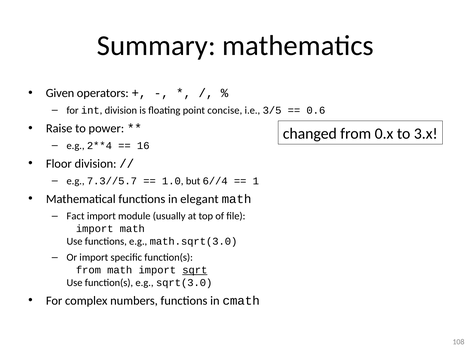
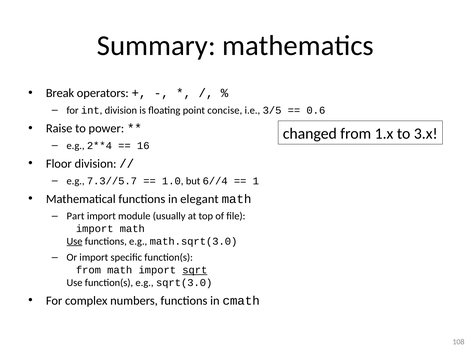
Given: Given -> Break (60, 93)
0.x: 0.x -> 1.x (384, 134)
Fact: Fact -> Part (76, 216)
Use underline: none -> present (75, 241)
